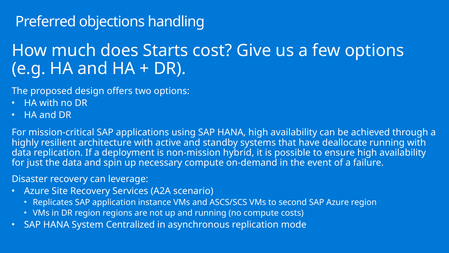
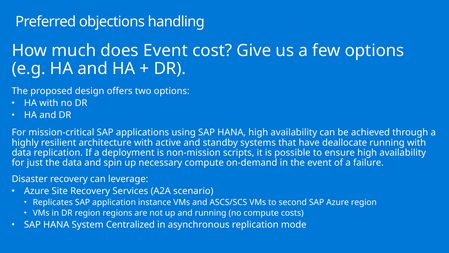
does Starts: Starts -> Event (165, 50)
hybrid: hybrid -> scripts (239, 152)
